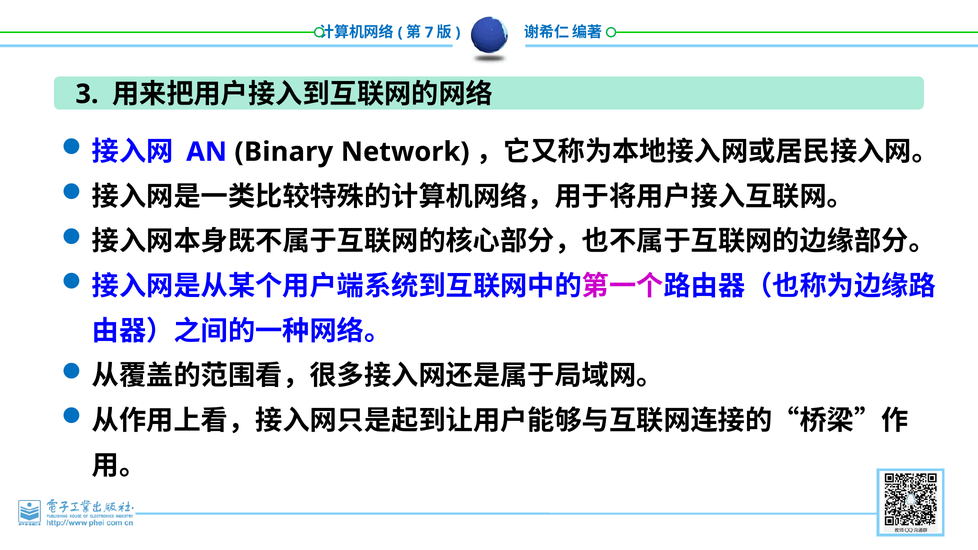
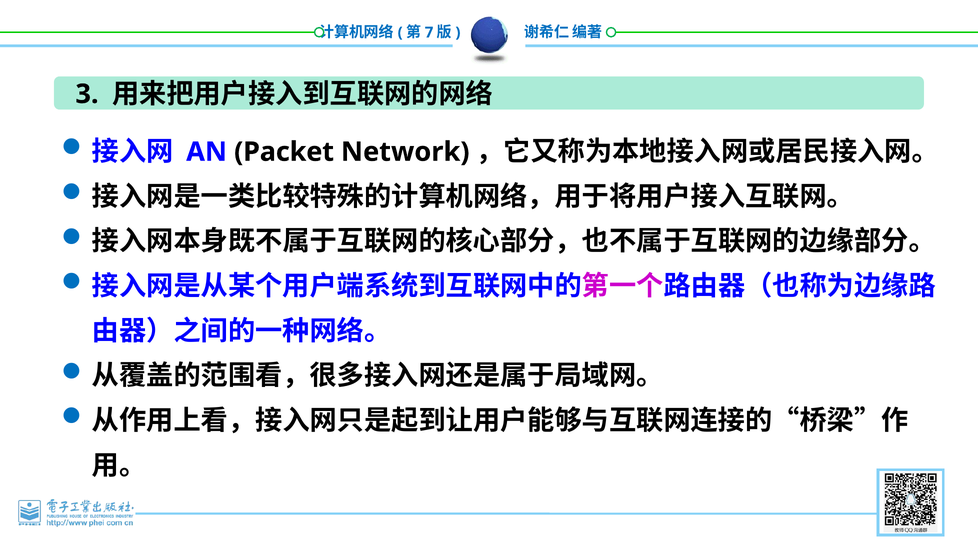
Binary: Binary -> Packet (284, 152)
